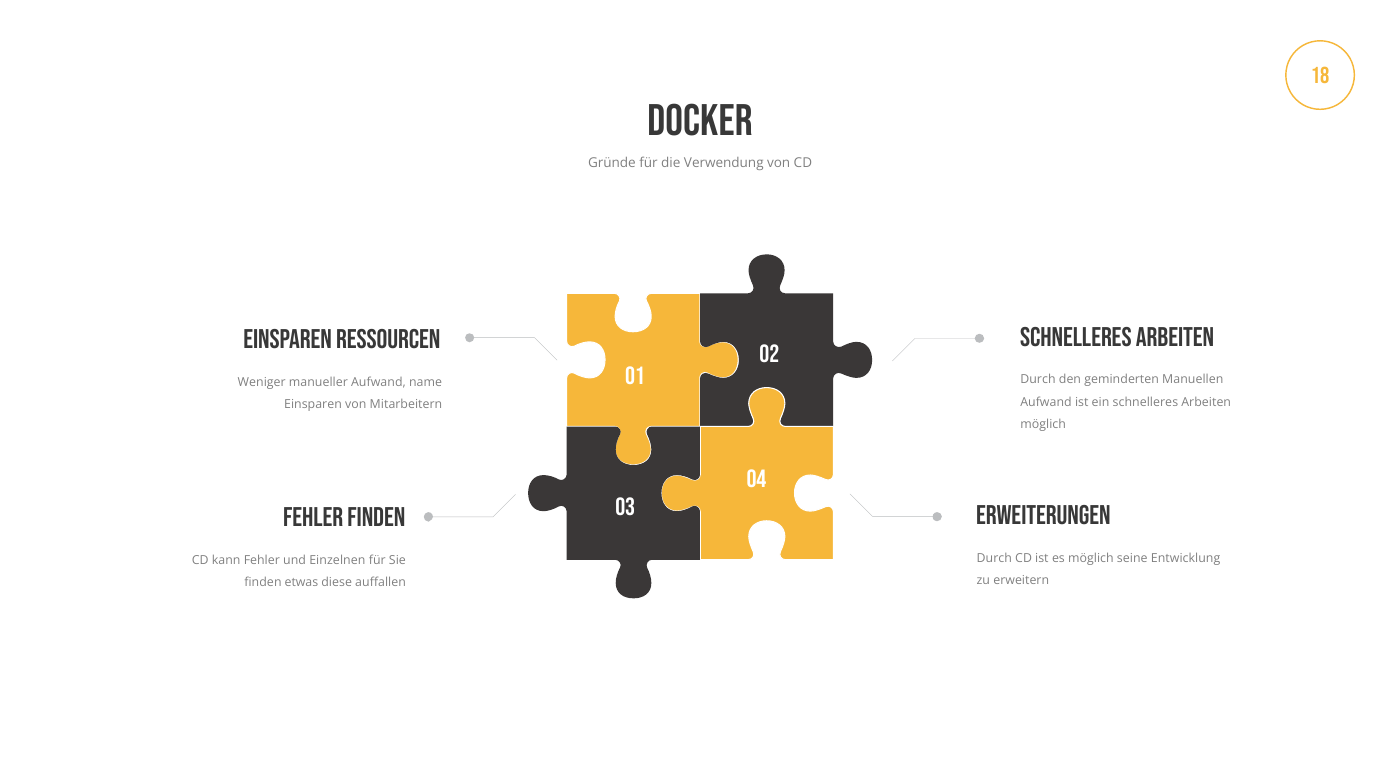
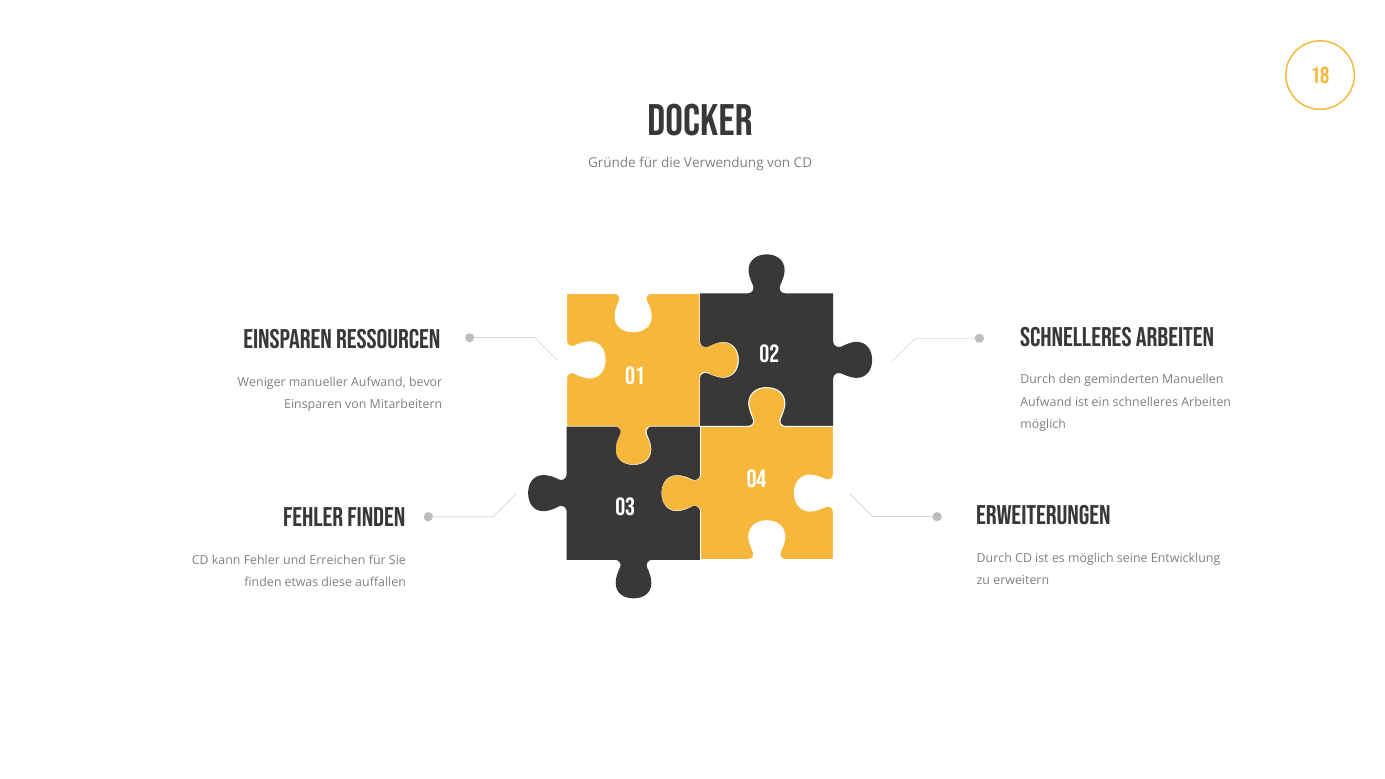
name: name -> bevor (426, 382)
Einzelnen: Einzelnen -> Erreichen (337, 560)
